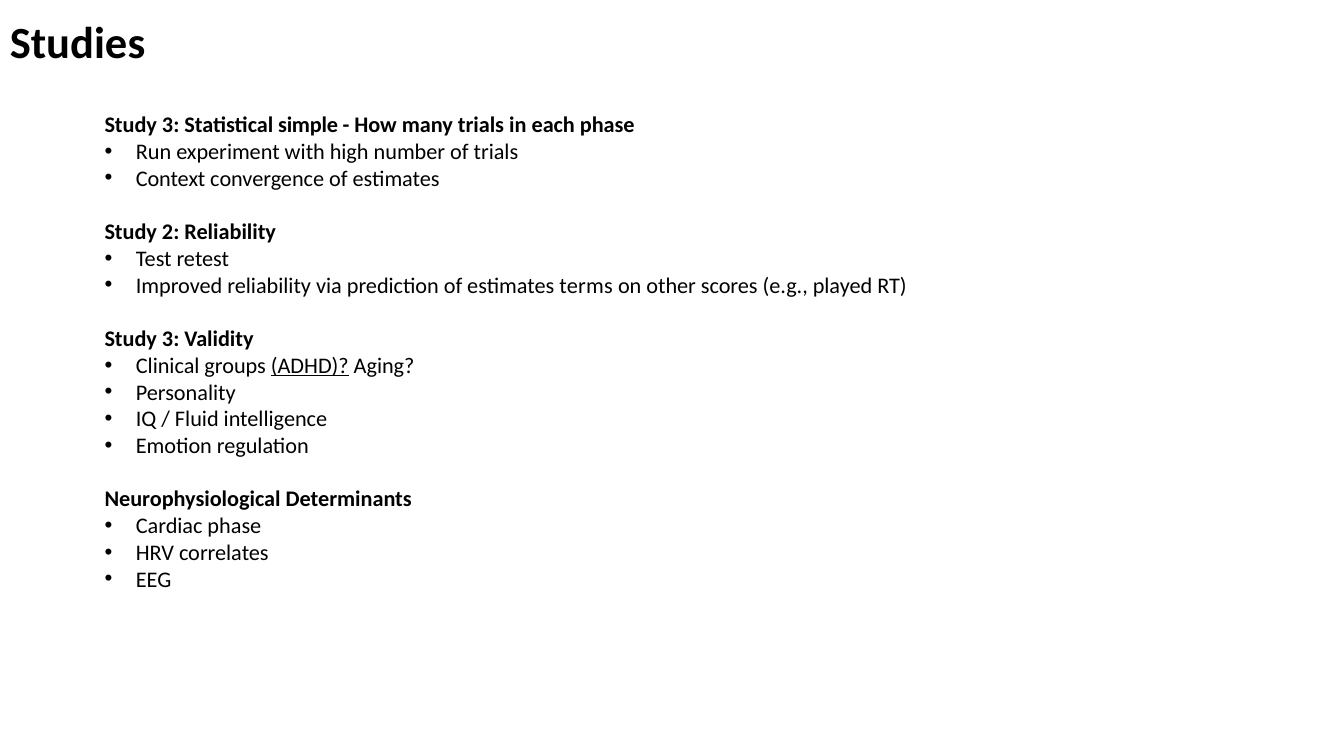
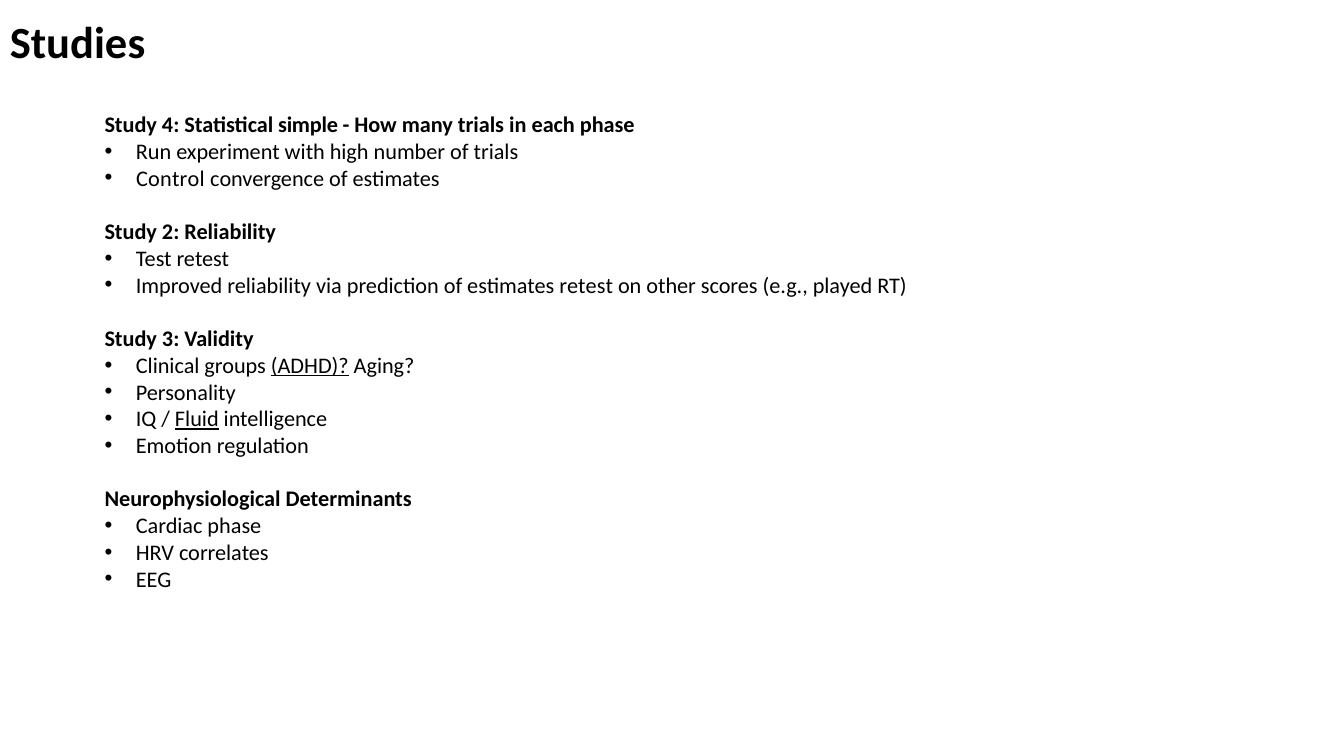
3: 3 -> 4 (171, 125)
Context: Context -> Control (170, 179)
estimates terms: terms -> retest (586, 286)
Fluid underline: none -> present (197, 419)
